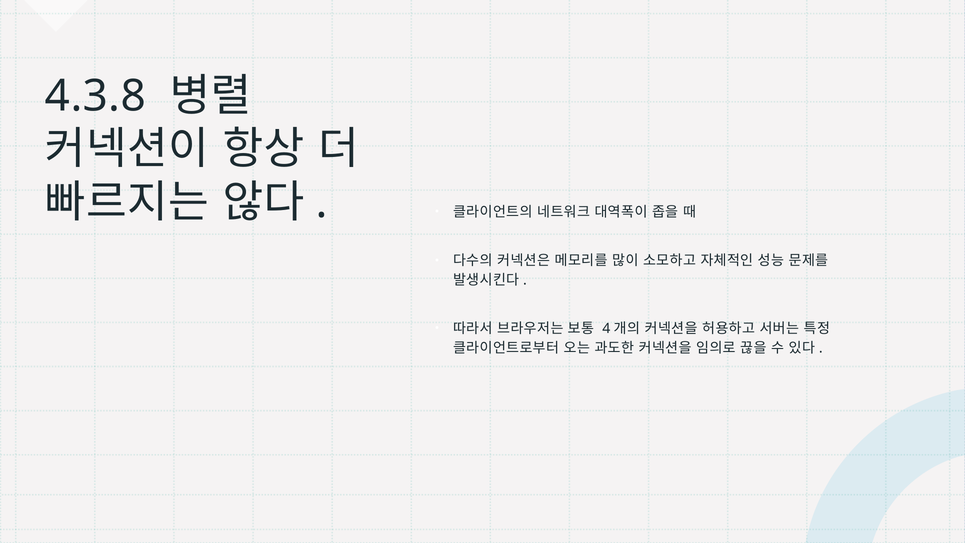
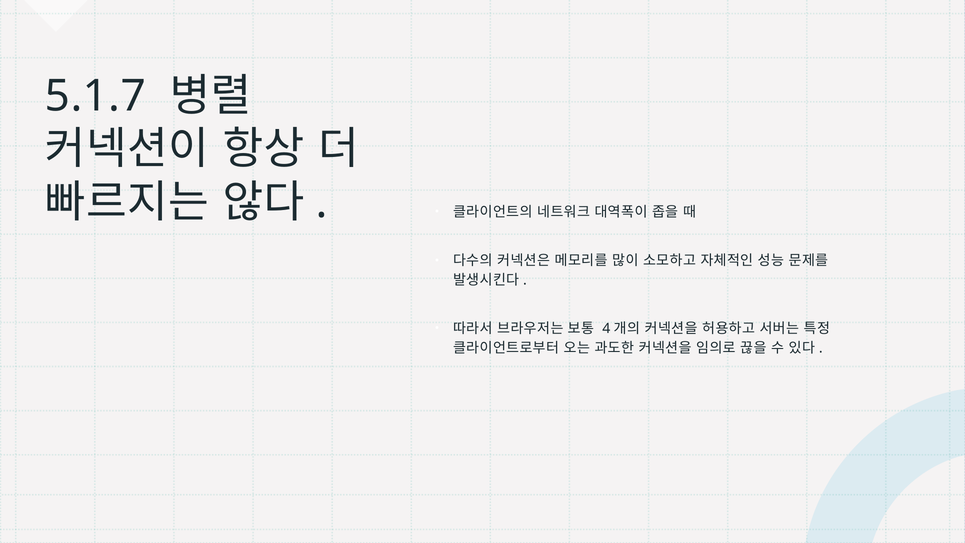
4.3.8: 4.3.8 -> 5.1.7 (95, 96)
